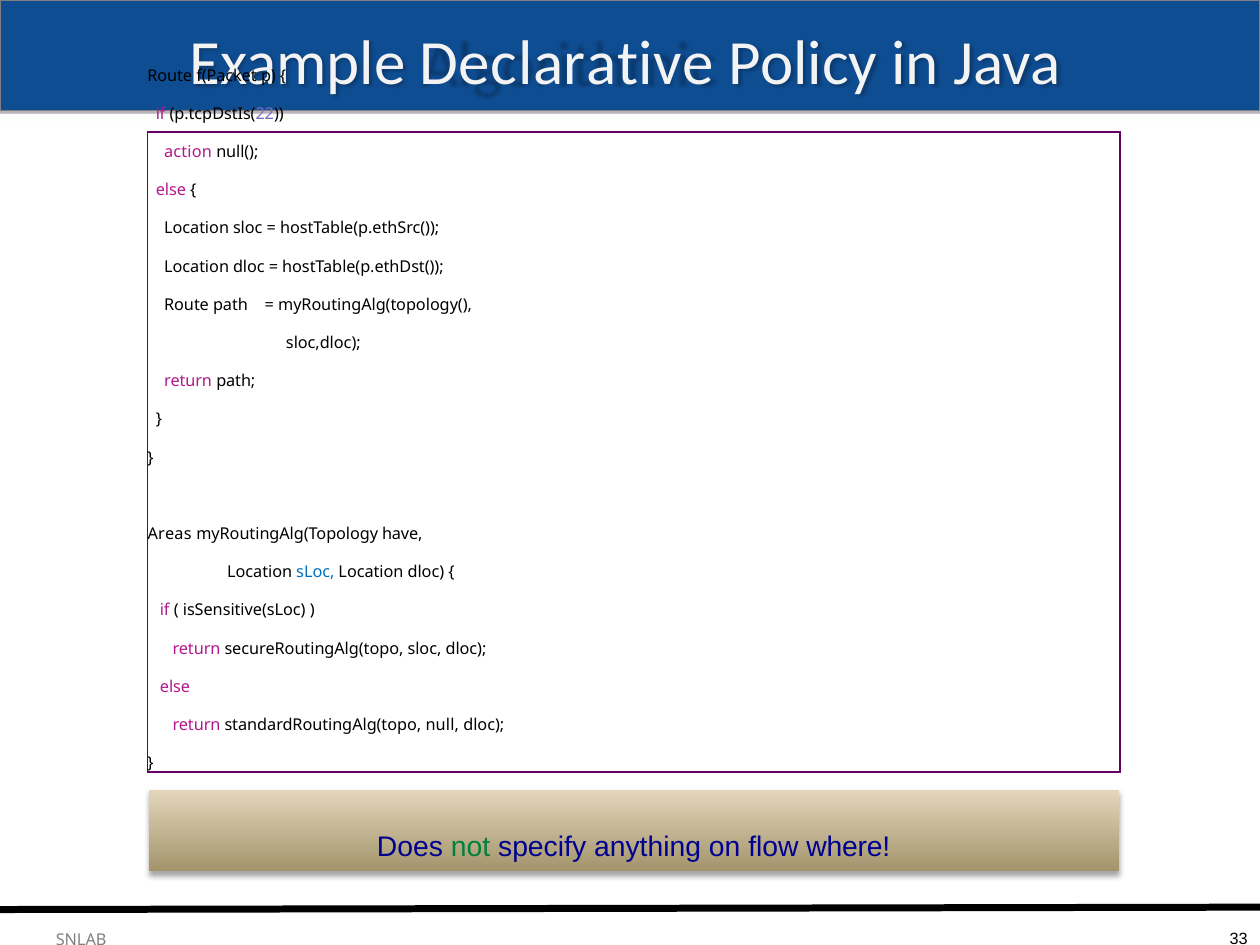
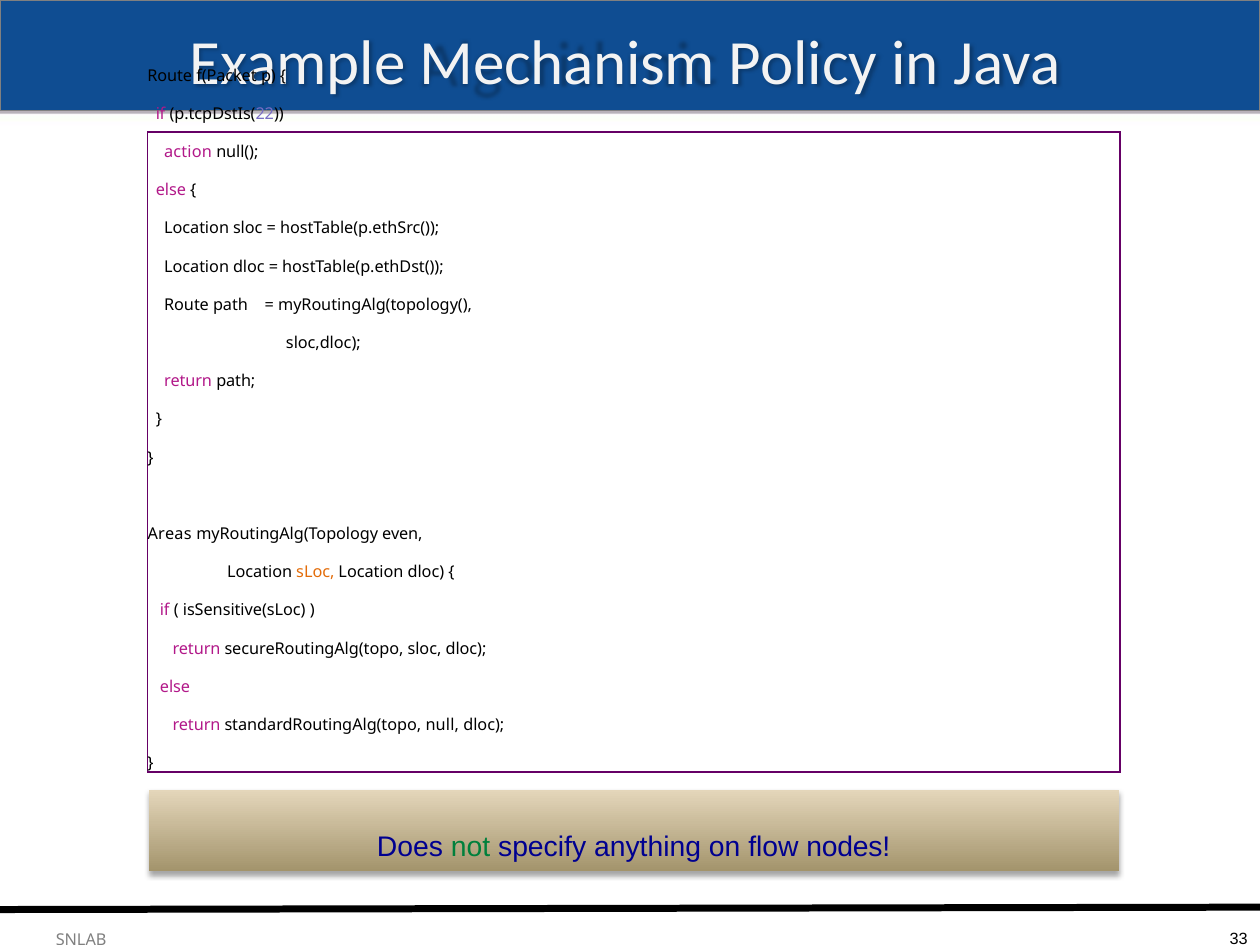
Declarative: Declarative -> Mechanism (567, 63)
have: have -> even (402, 534)
sLoc colour: blue -> orange (315, 572)
where: where -> nodes (848, 847)
